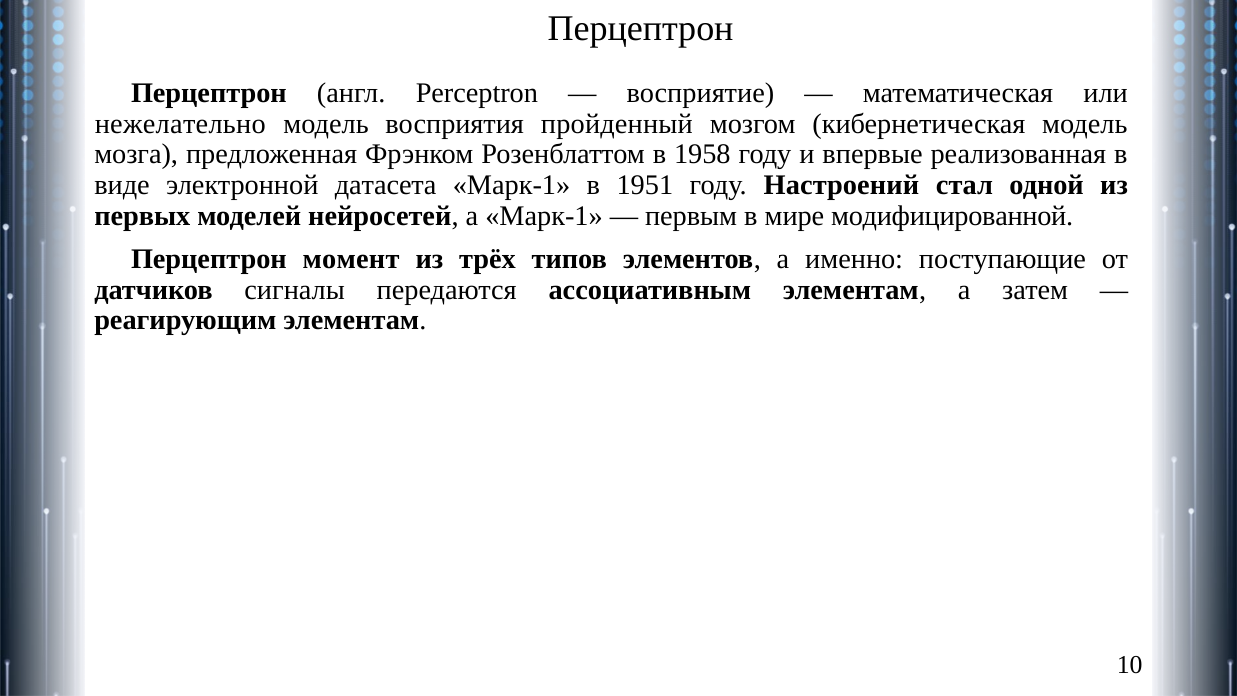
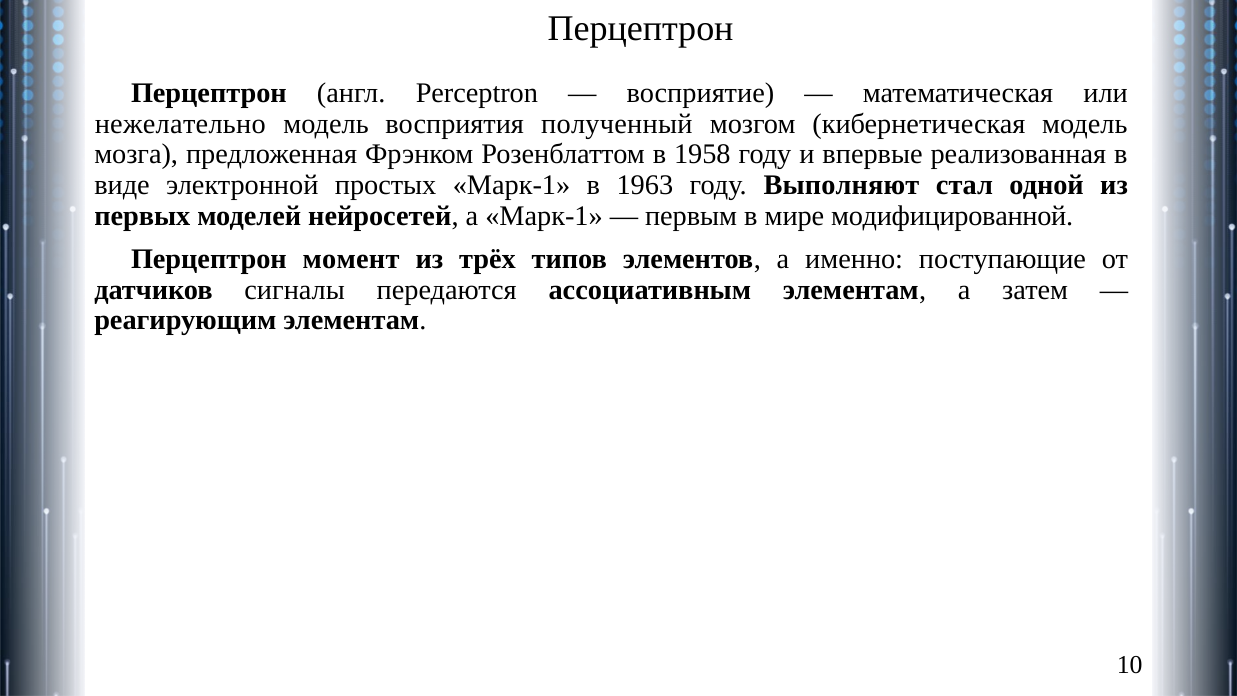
пройденный: пройденный -> полученный (617, 124)
датасета: датасета -> простых (386, 185)
1951: 1951 -> 1963 (645, 185)
Настроений: Настроений -> Выполняют (842, 185)
